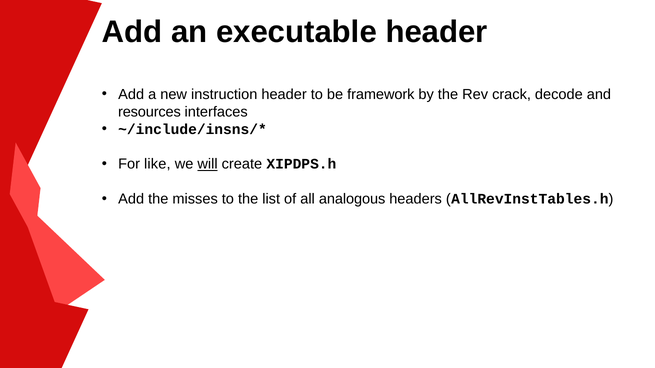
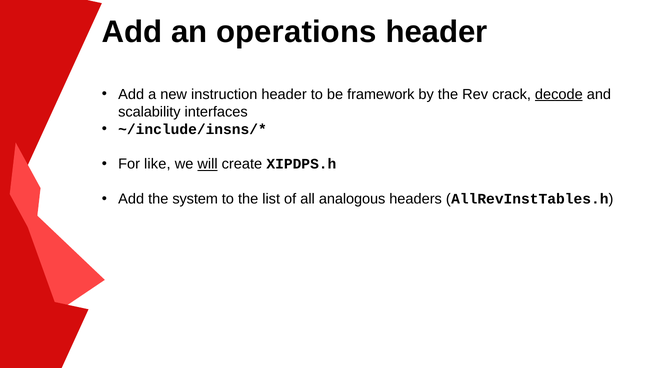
executable: executable -> operations (296, 32)
decode underline: none -> present (559, 94)
resources: resources -> scalability (149, 112)
misses: misses -> system (195, 199)
